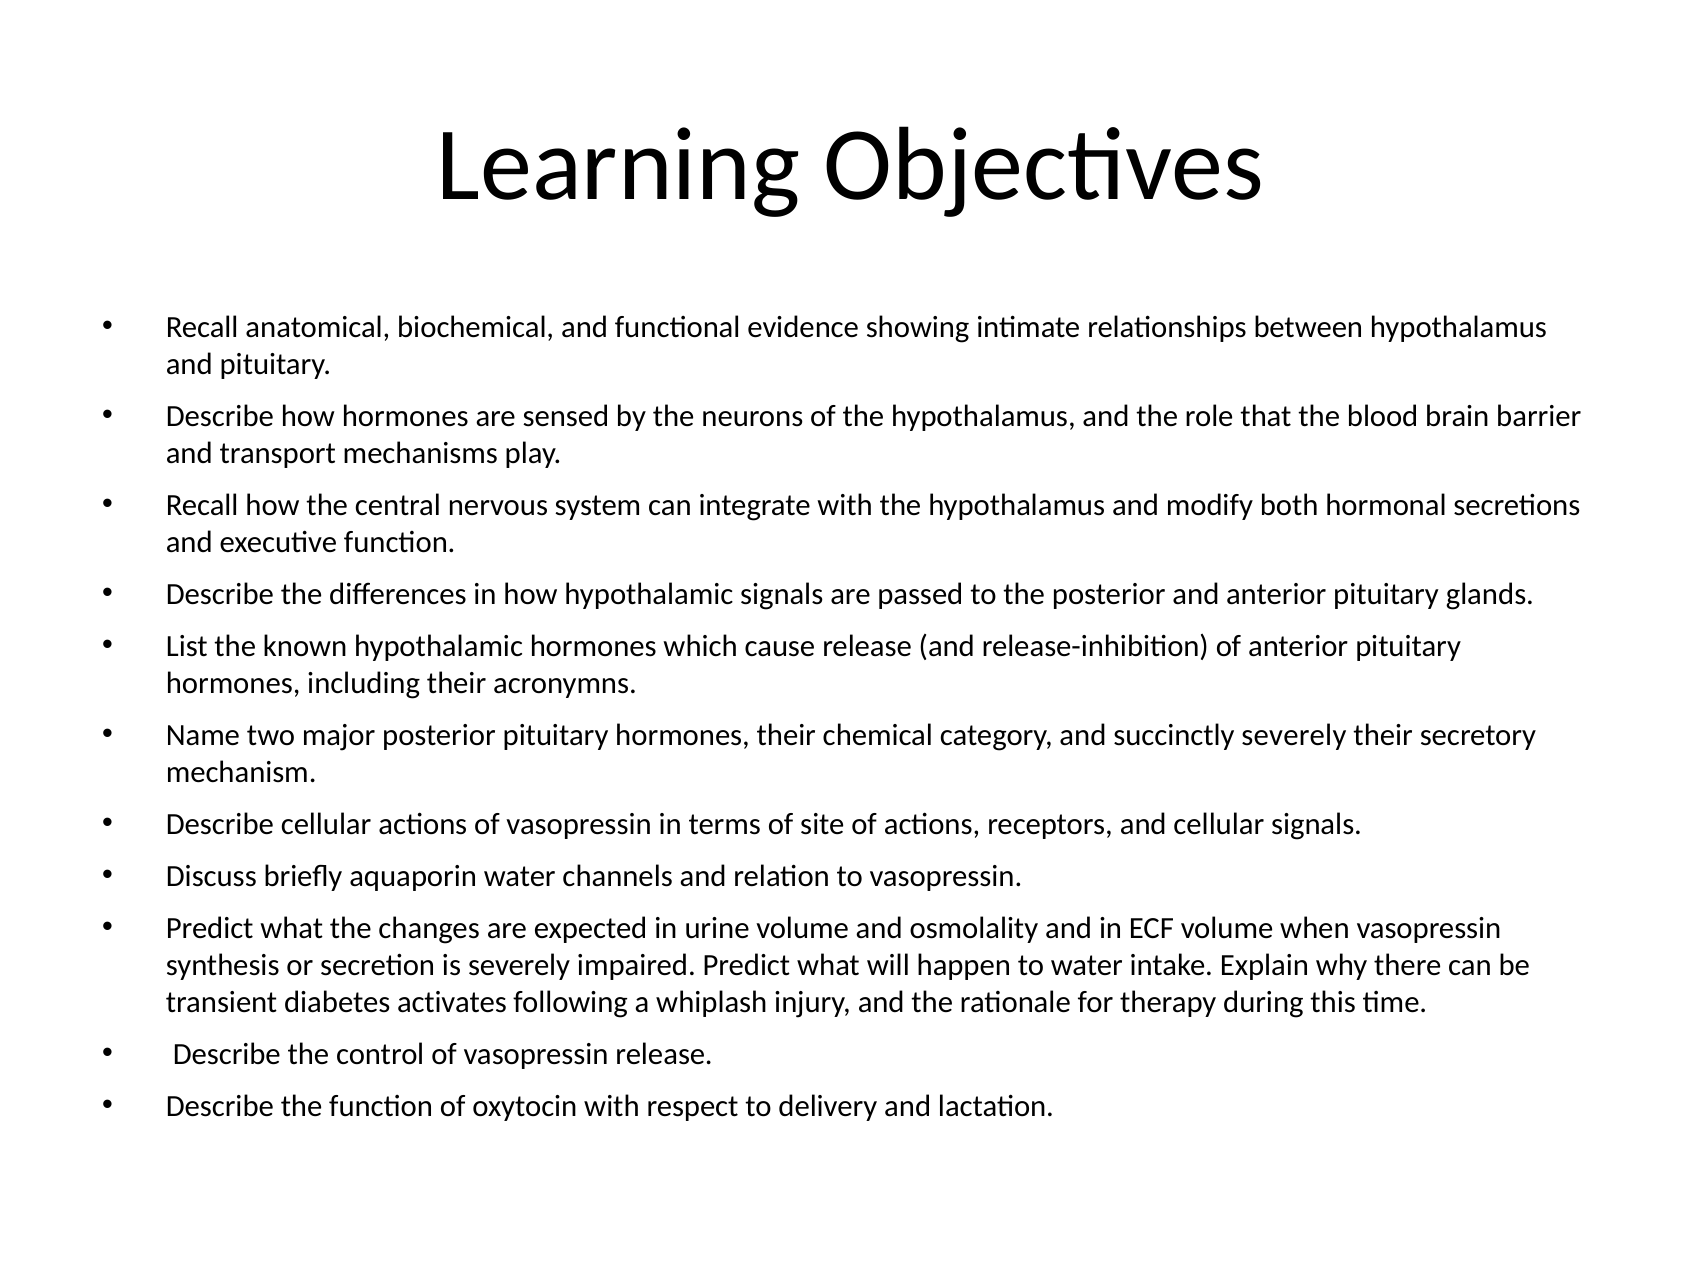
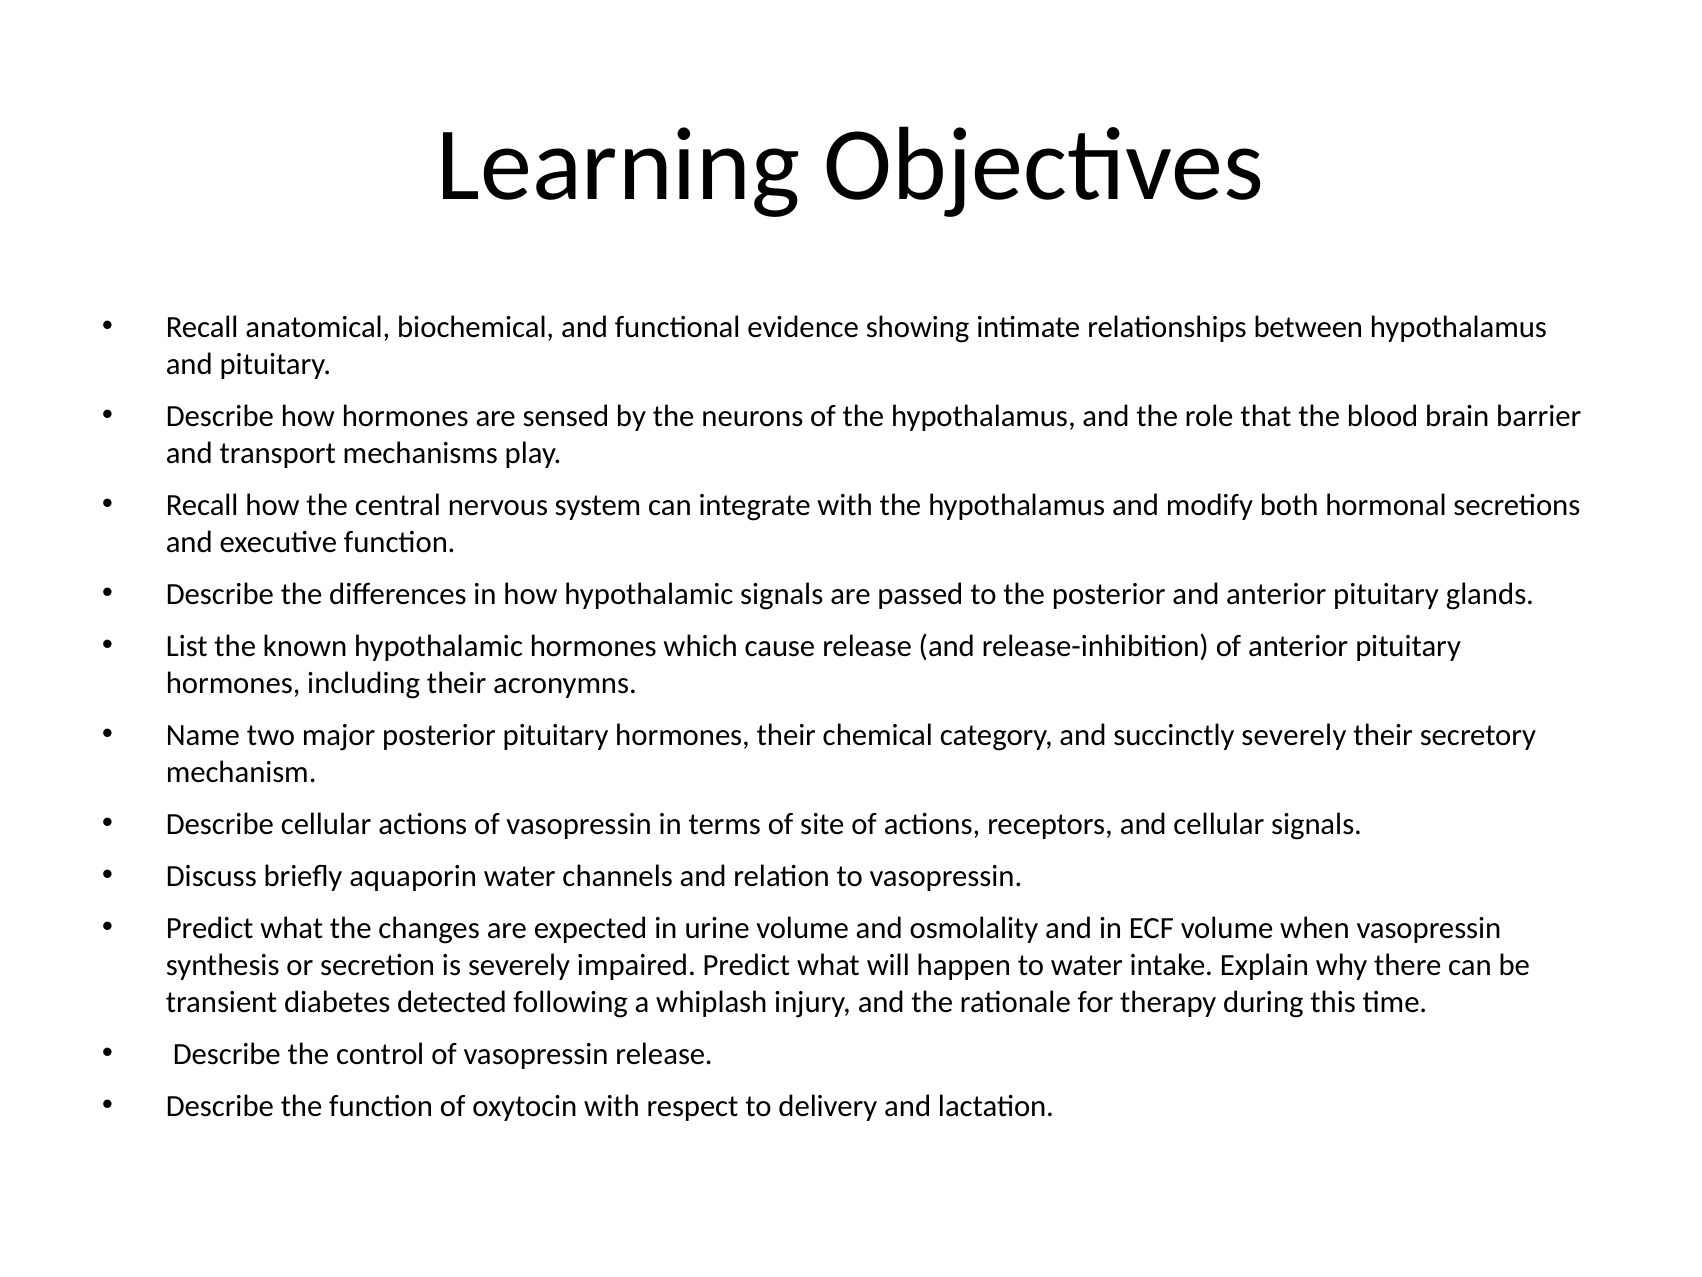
activates: activates -> detected (452, 1002)
